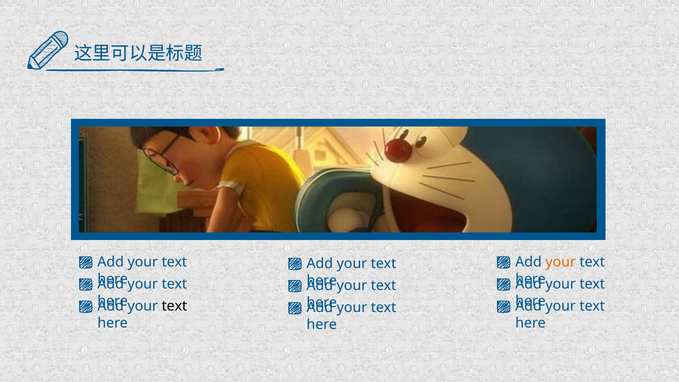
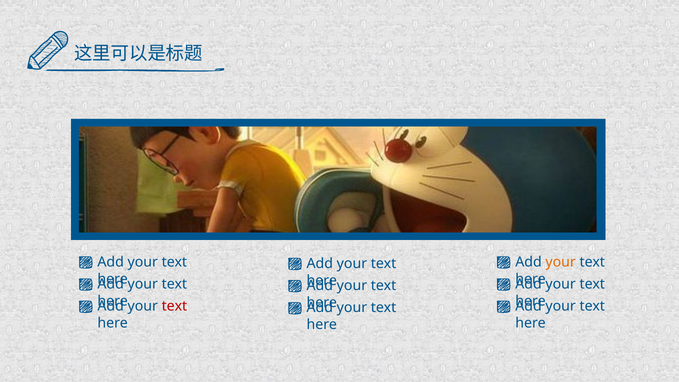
text colour: black -> red (174, 306)
